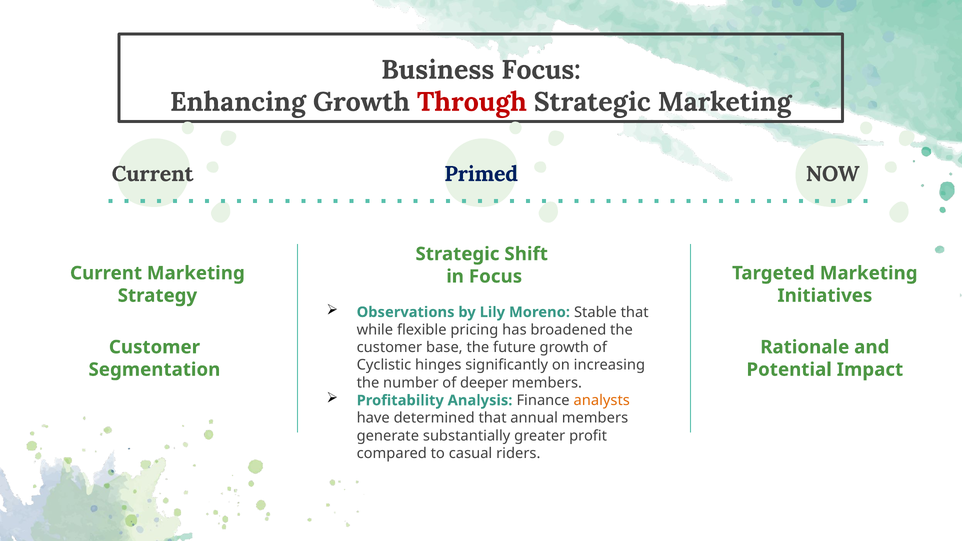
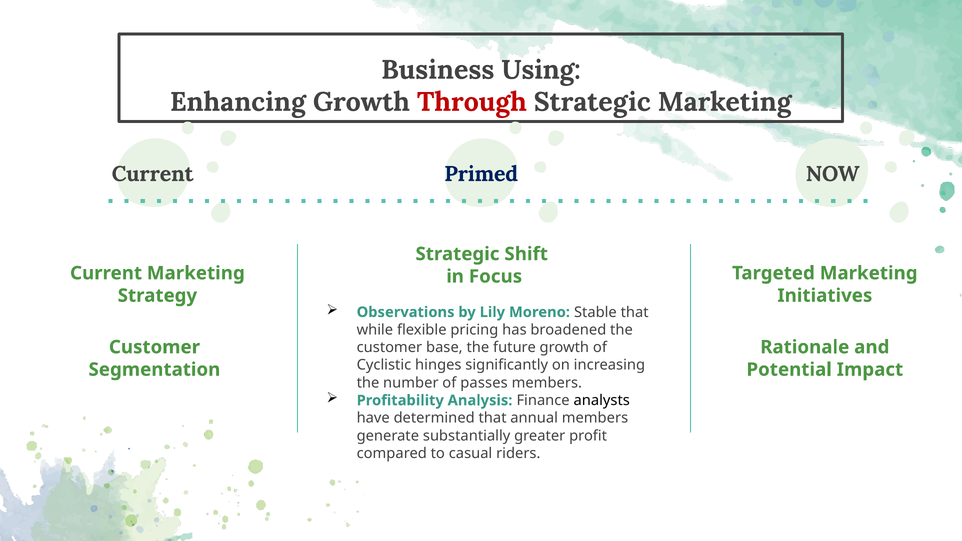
Business Focus: Focus -> Using (541, 70)
deeper: deeper -> passes (484, 383)
analysts colour: orange -> black (602, 401)
